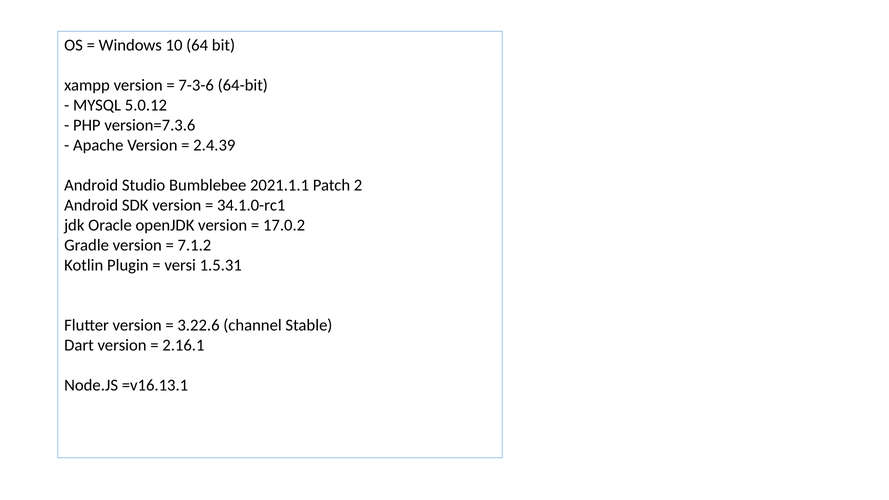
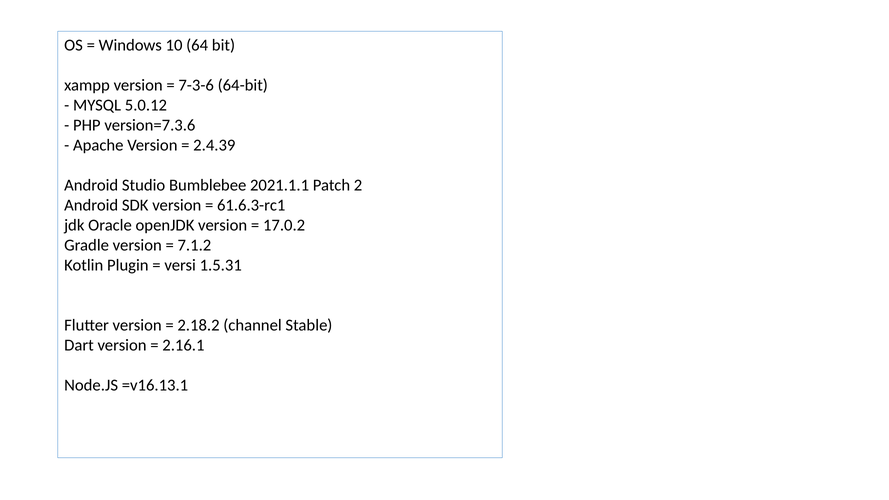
34.1.0-rc1: 34.1.0-rc1 -> 61.6.3-rc1 (251, 205)
3.22.6: 3.22.6 -> 2.18.2 (199, 326)
